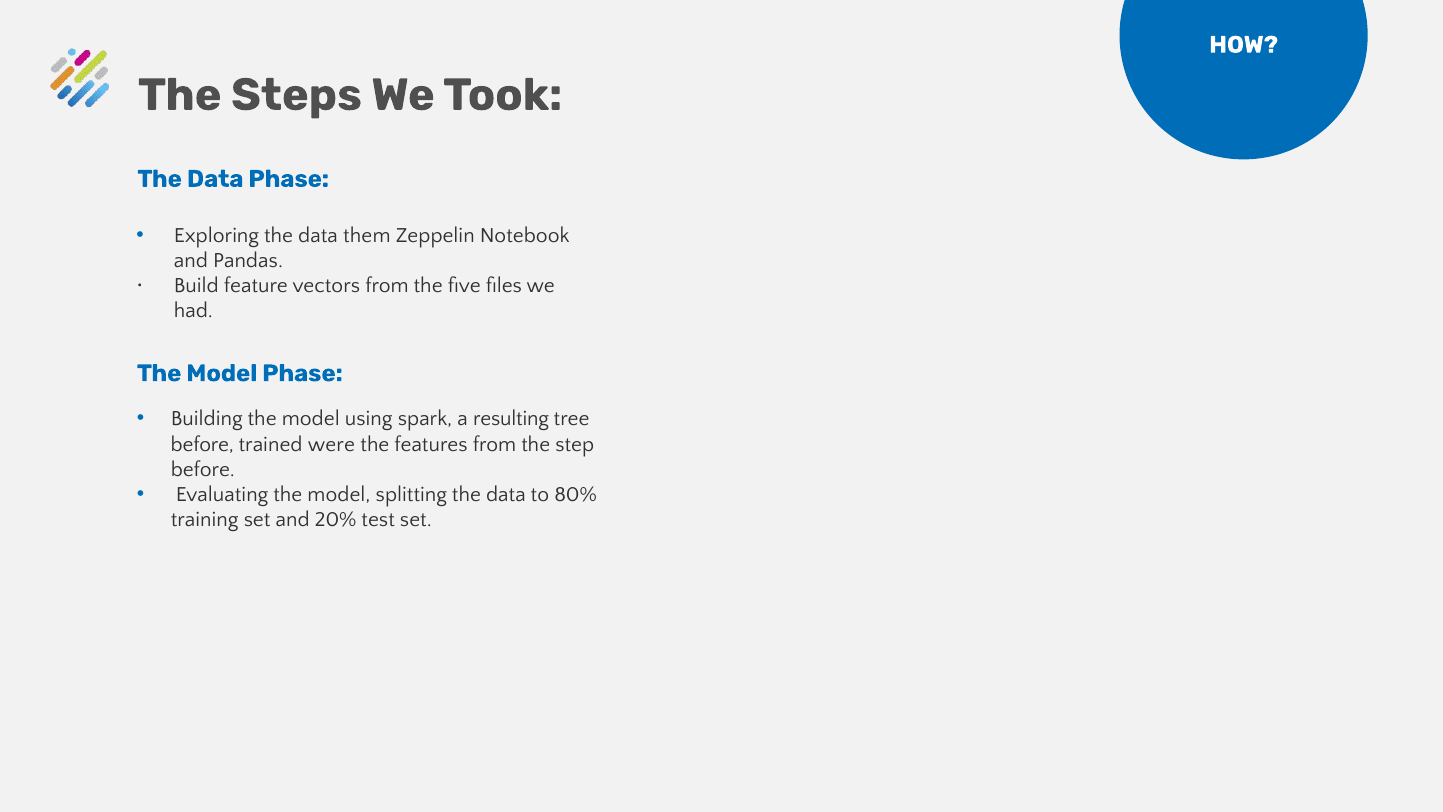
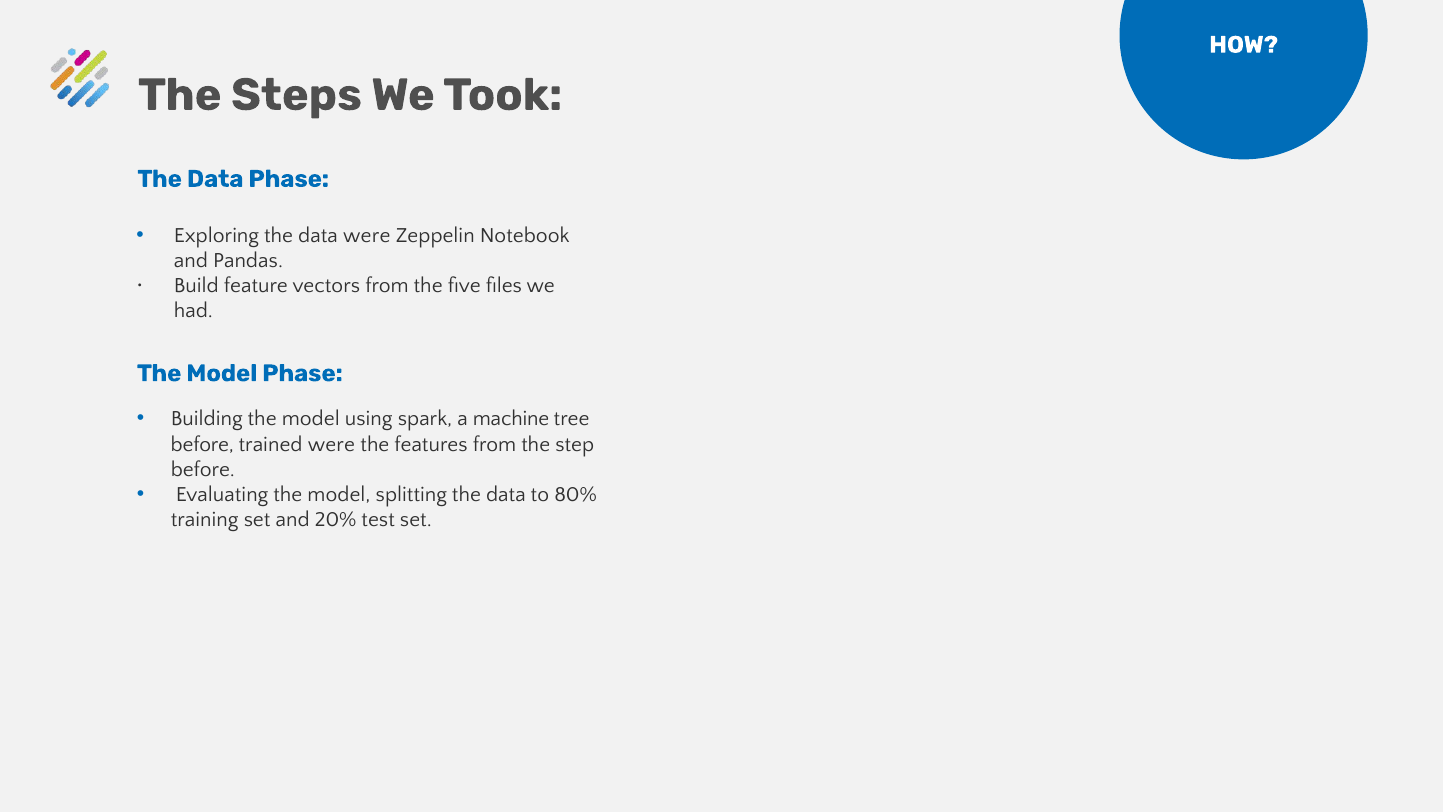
data them: them -> were (367, 235)
resulting: resulting -> machine (511, 419)
